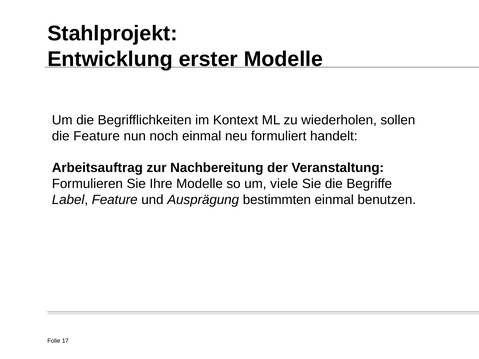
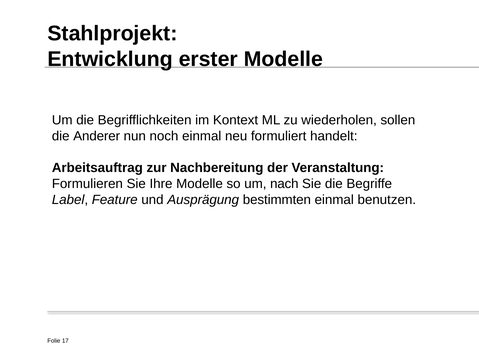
die Feature: Feature -> Anderer (97, 136)
viele: viele -> nach (284, 184)
